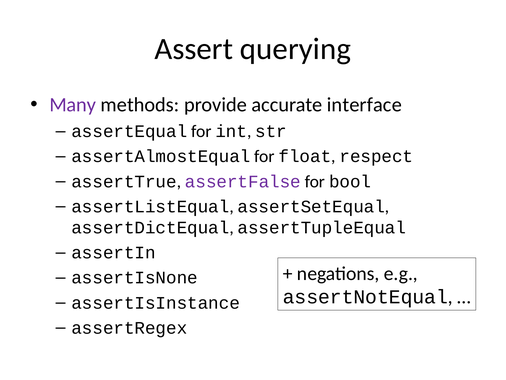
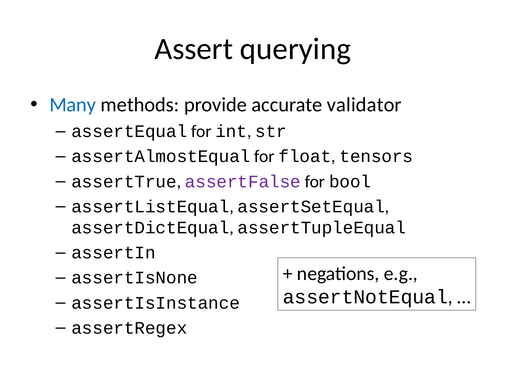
Many colour: purple -> blue (73, 105)
interface: interface -> validator (364, 105)
respect: respect -> tensors (376, 156)
